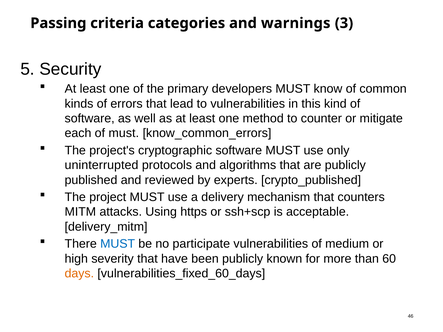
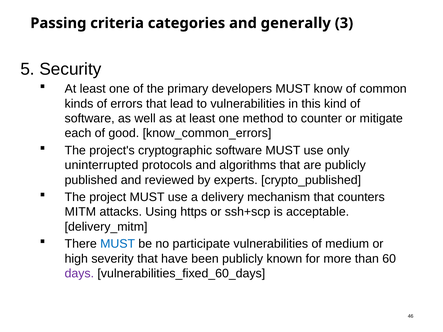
warnings: warnings -> generally (296, 23)
of must: must -> good (124, 133)
days colour: orange -> purple (79, 274)
